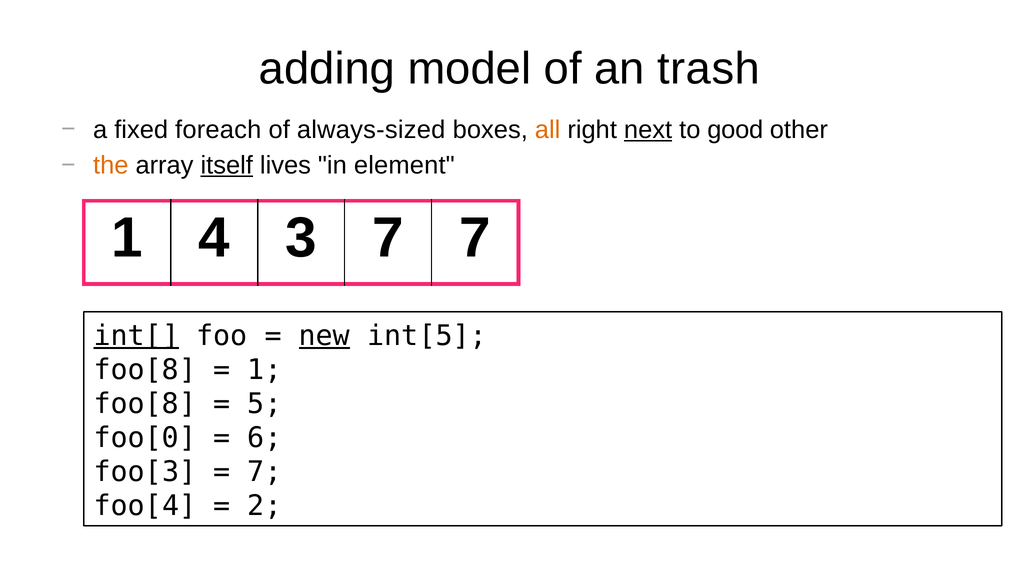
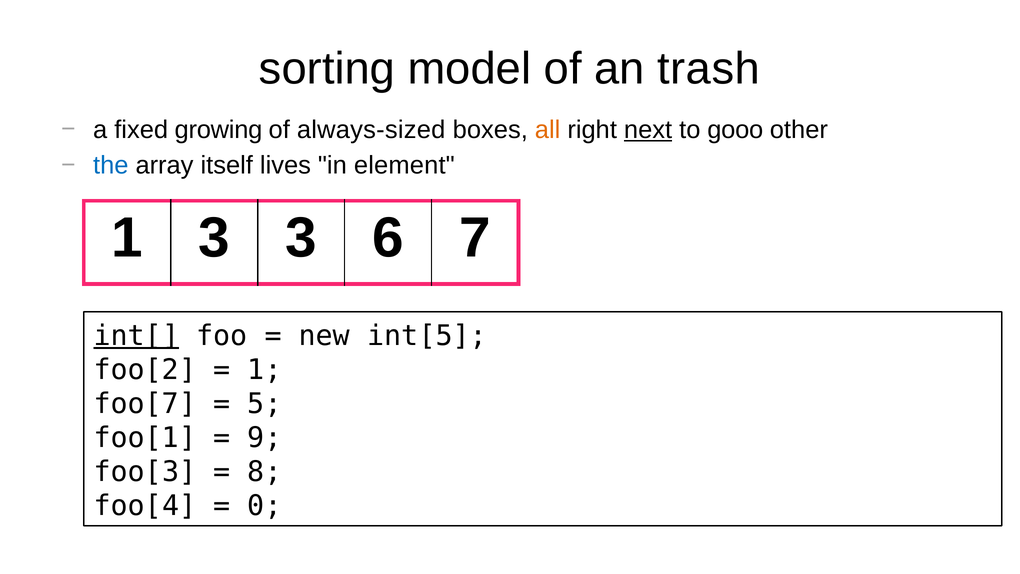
adding: adding -> sorting (327, 69)
foreach: foreach -> growing (218, 130)
good: good -> gooo (735, 130)
the colour: orange -> blue (111, 165)
itself underline: present -> none (227, 165)
1 4: 4 -> 3 (214, 238)
3 7: 7 -> 6 (388, 238)
new underline: present -> none (324, 336)
foo[8: foo[8 -> foo[2 (145, 370)
foo[8: foo[8 -> foo[7 (145, 404)
foo[0: foo[0 -> foo[1 (145, 438)
6: 6 -> 9 (265, 438)
7: 7 -> 8 (265, 472)
2: 2 -> 0 (265, 506)
